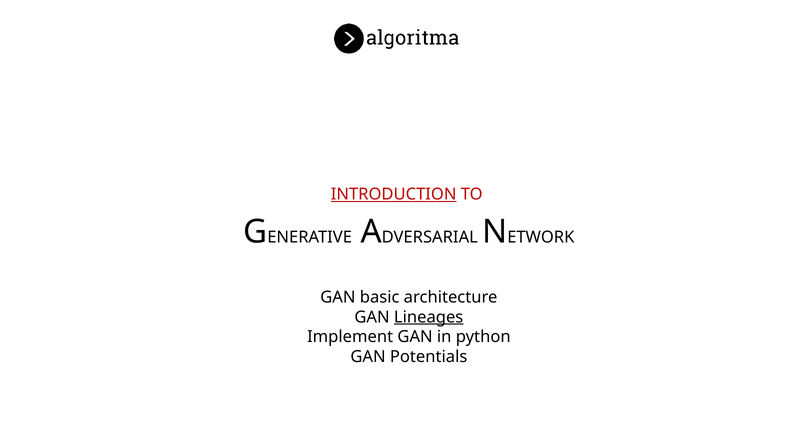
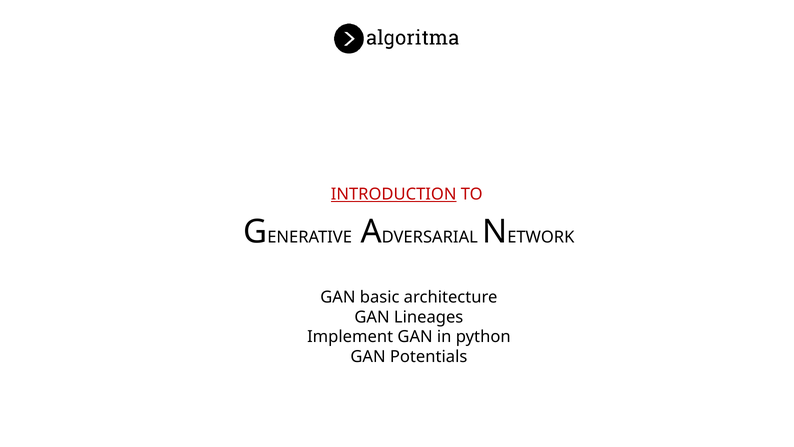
Lineages underline: present -> none (429, 317)
